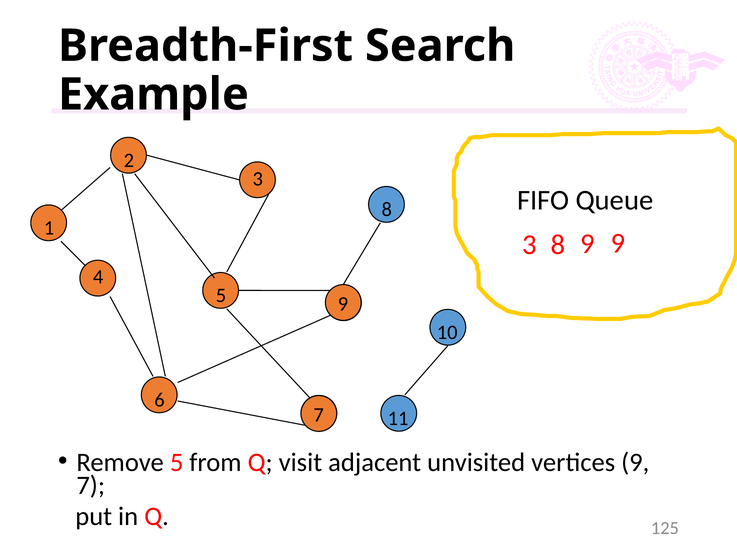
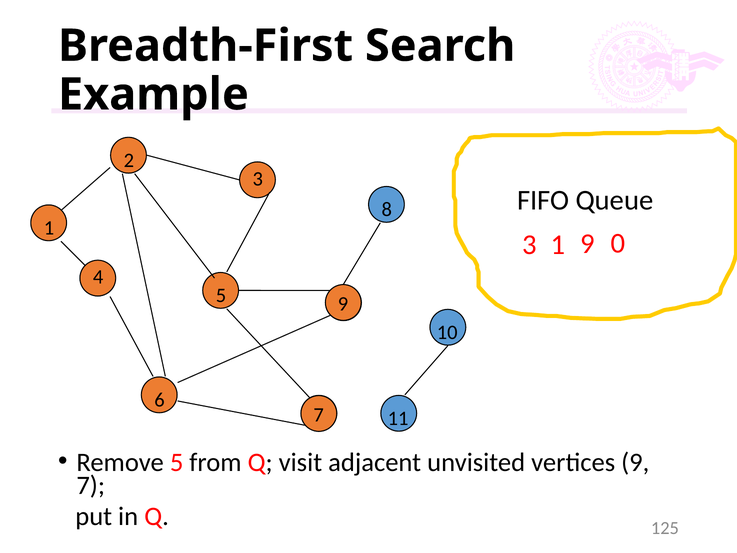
8: 8 -> 1 (558, 244)
9: 9 -> 0 (618, 243)
